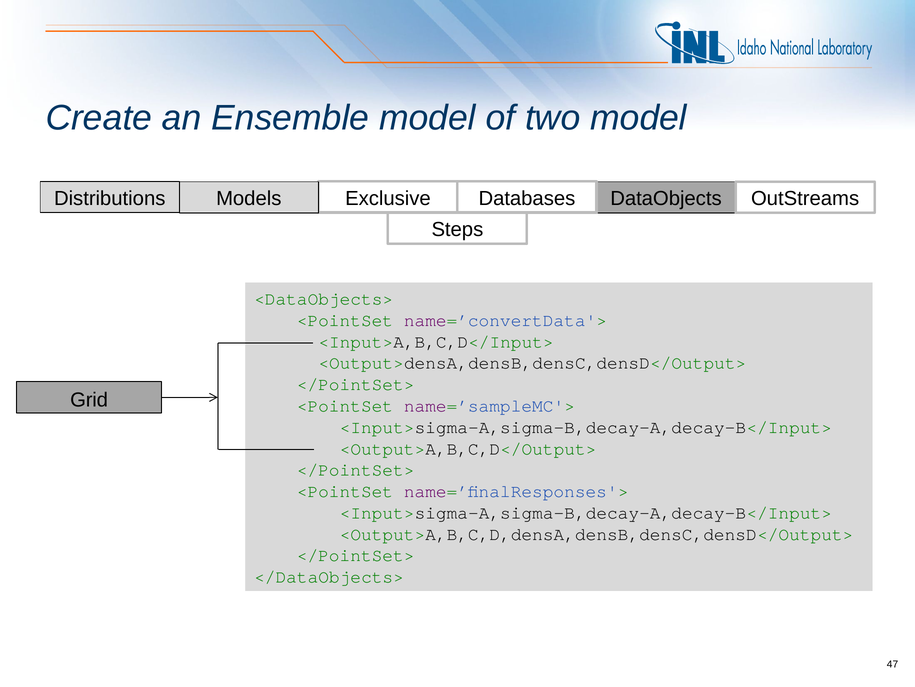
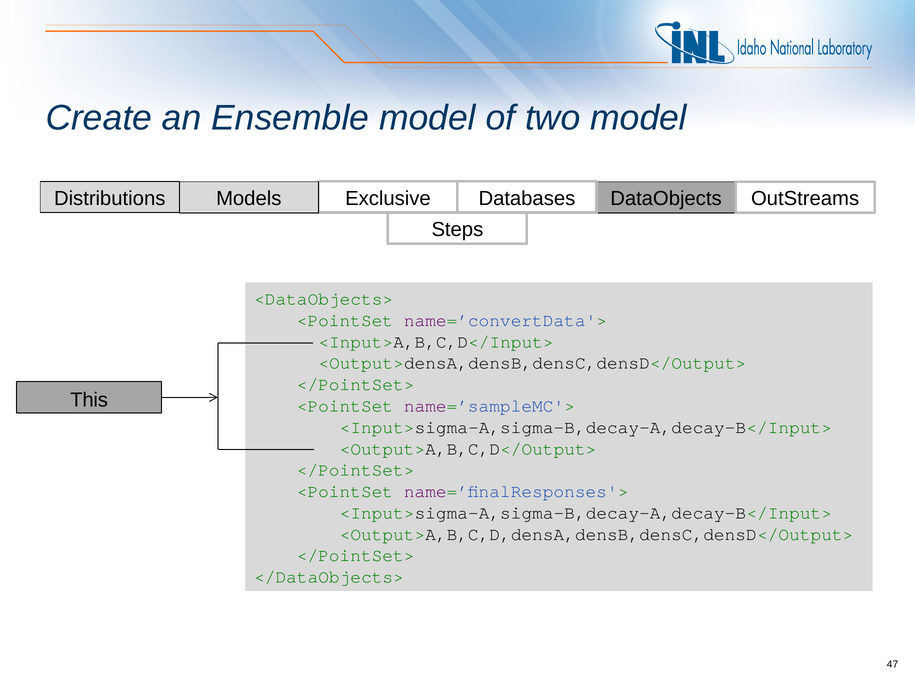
Grid: Grid -> This (89, 399)
